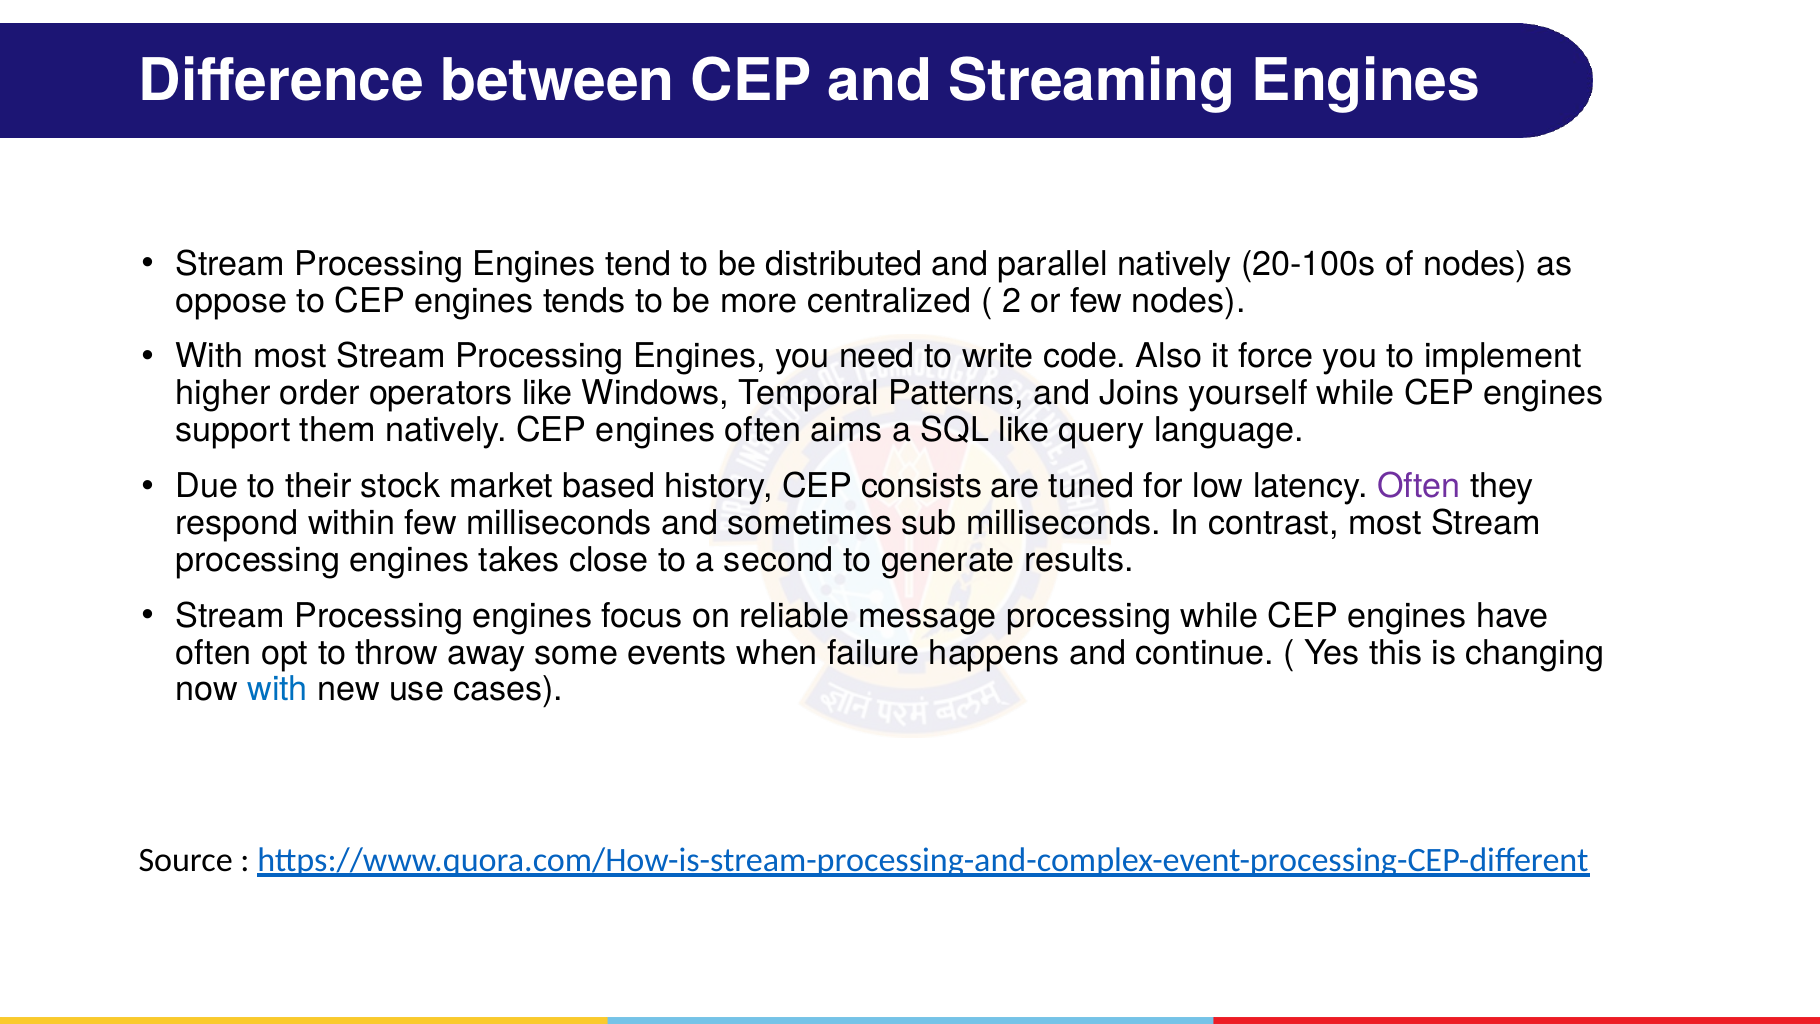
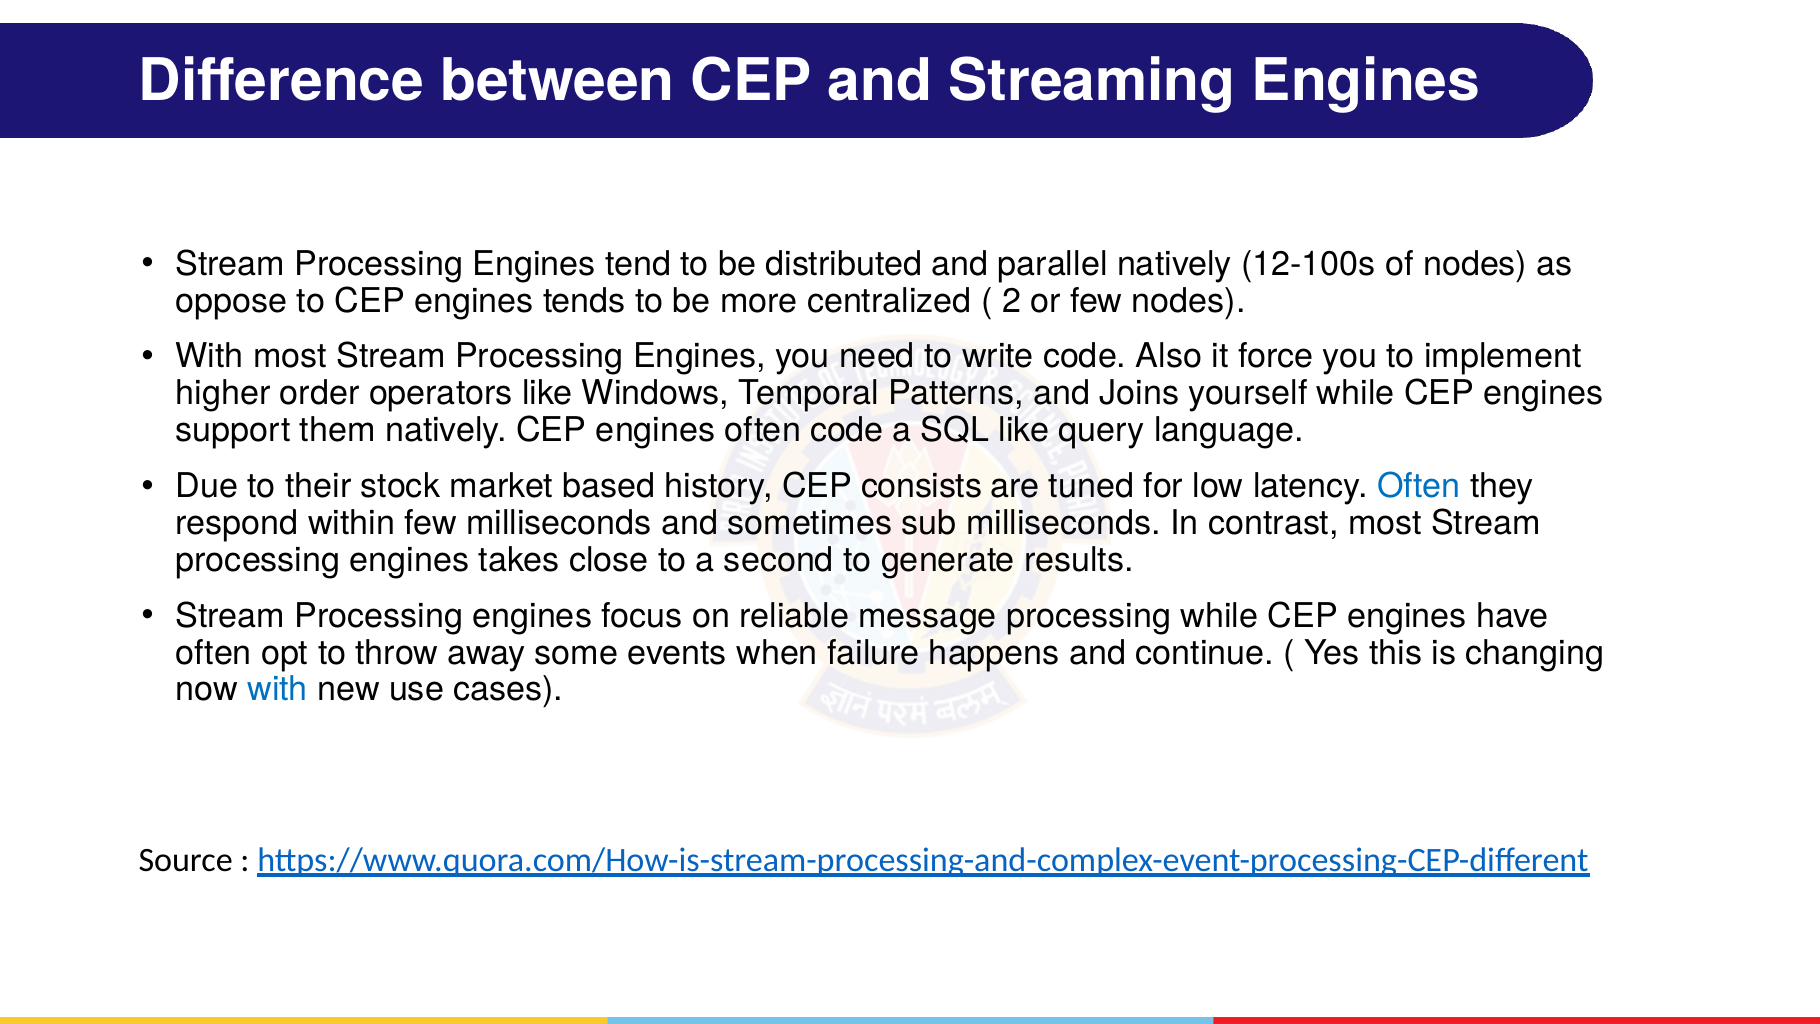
20-100s: 20-100s -> 12-100s (1308, 264)
often aims: aims -> code (847, 430)
Often colour: purple -> blue (1419, 486)
